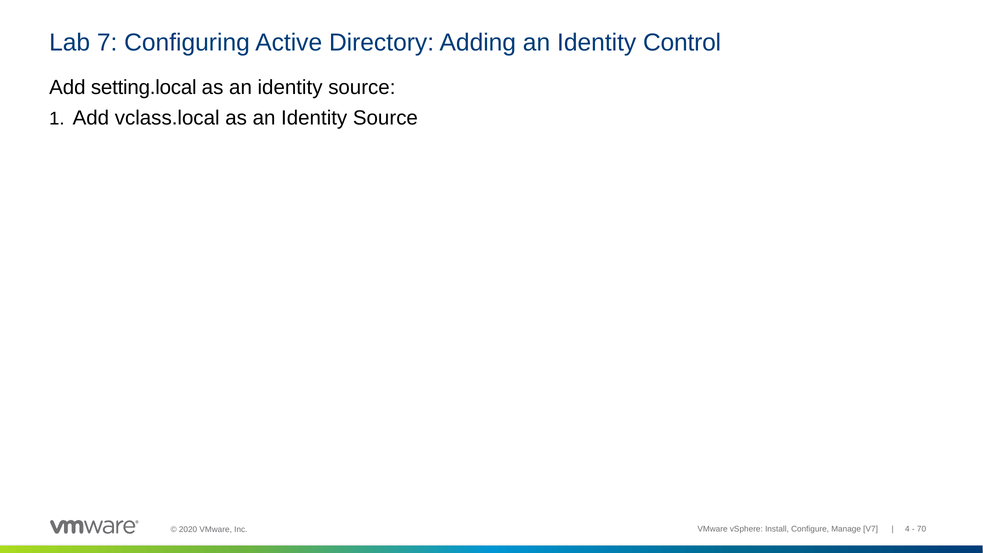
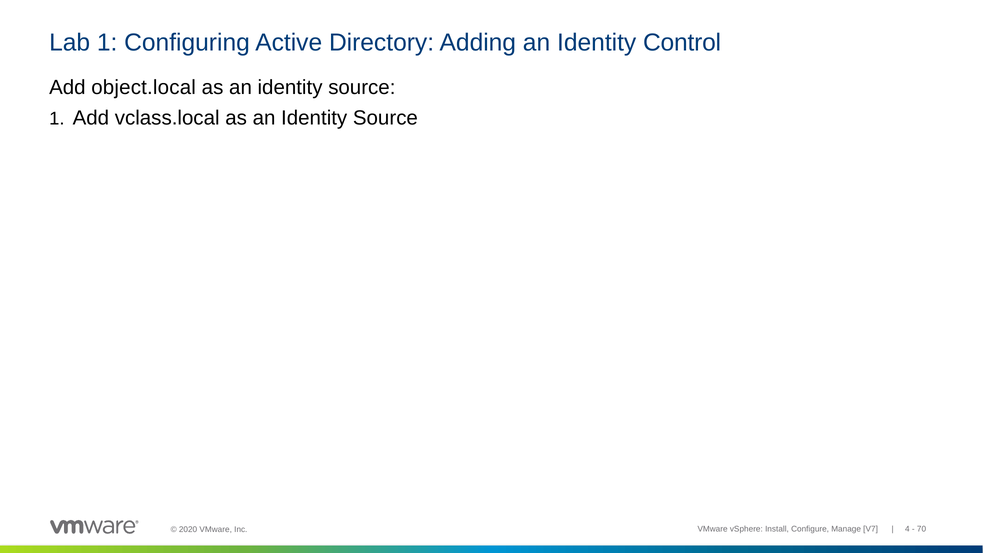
Lab 7: 7 -> 1 (107, 43)
setting.local: setting.local -> object.local (144, 87)
